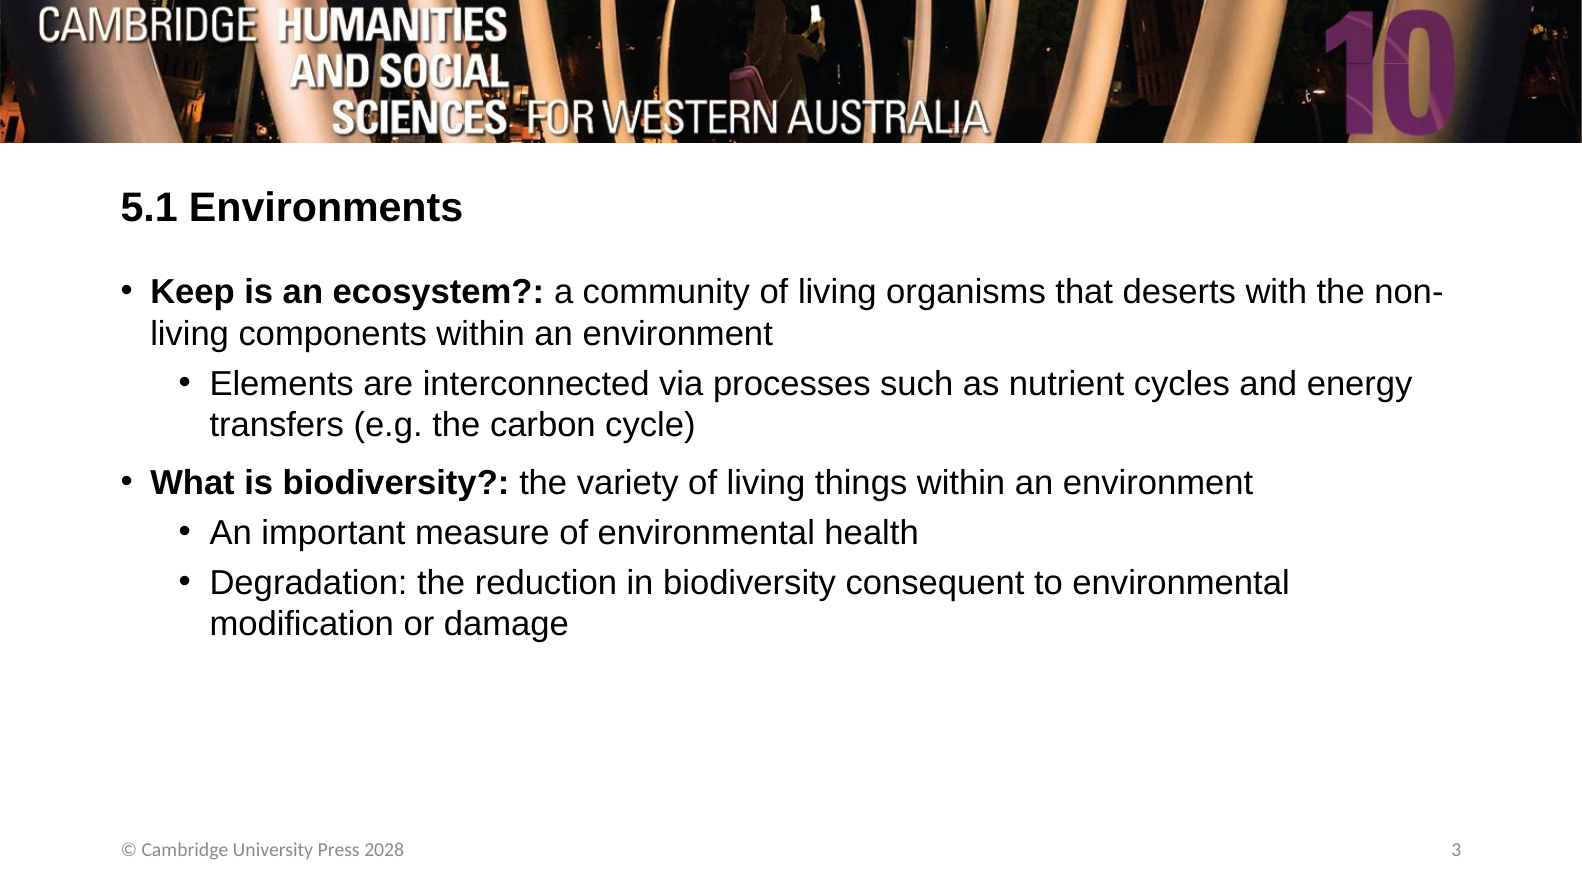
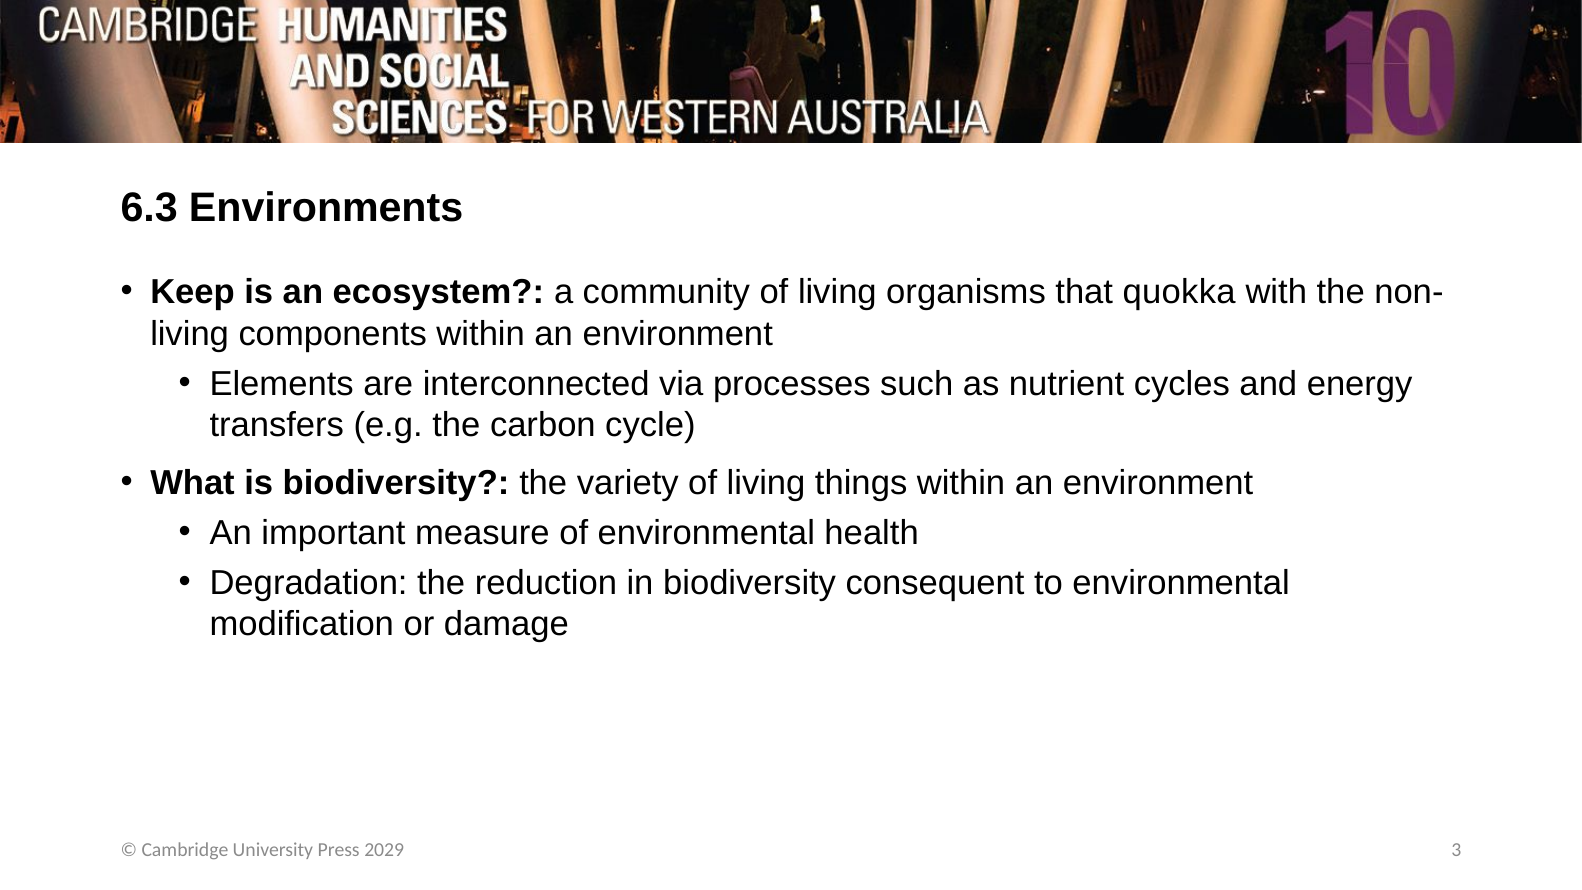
5.1: 5.1 -> 6.3 (149, 208)
deserts: deserts -> quokka (1179, 292)
2028: 2028 -> 2029 (384, 850)
